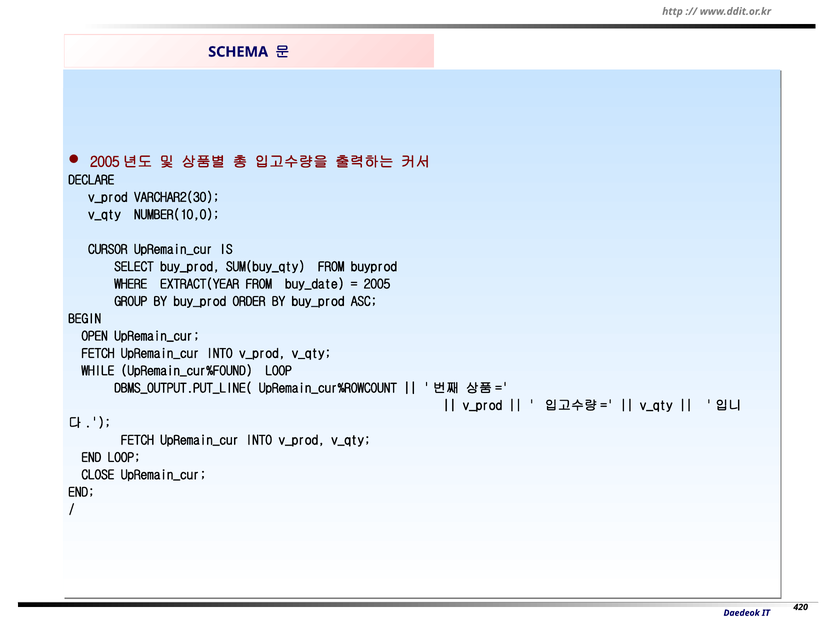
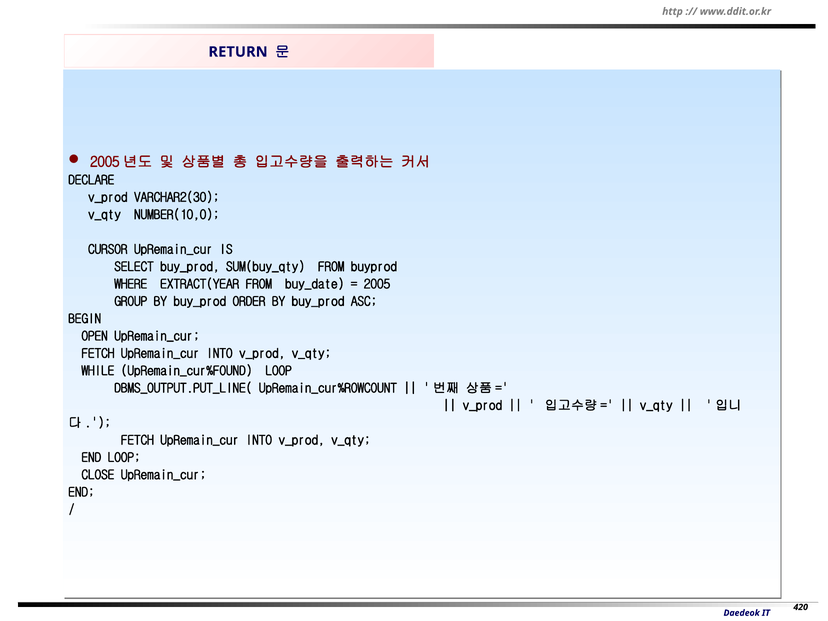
SCHEMA: SCHEMA -> RETURN (238, 52)
